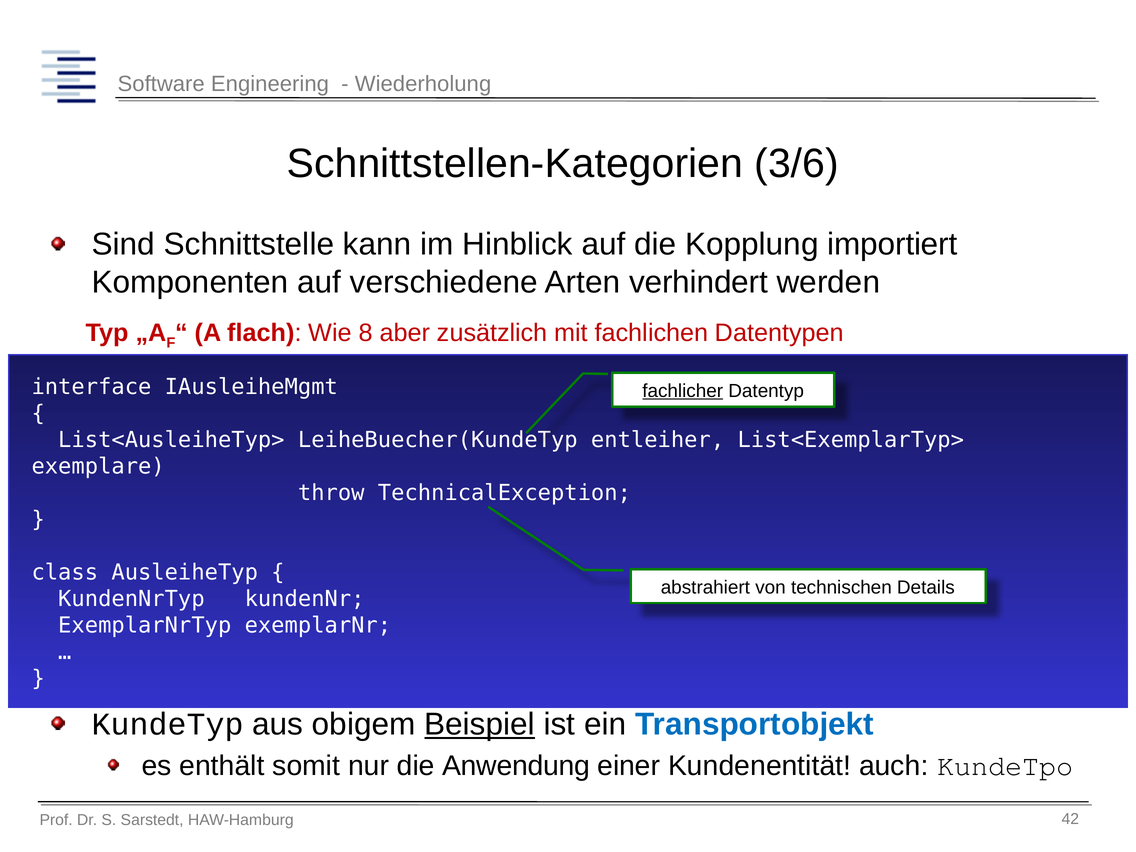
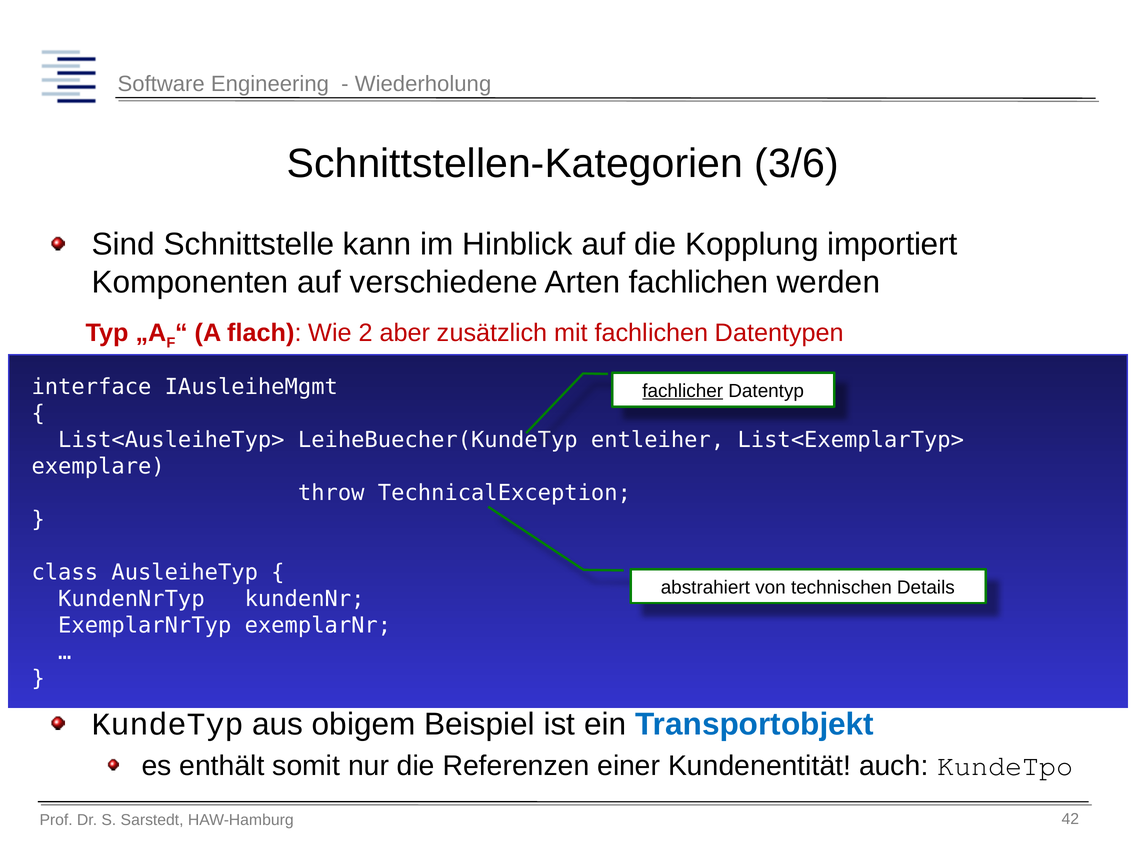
Arten verhindert: verhindert -> fachlichen (699, 282)
8: 8 -> 2 (366, 333)
Beispiel underline: present -> none (480, 724)
Anwendung: Anwendung -> Referenzen (516, 766)
